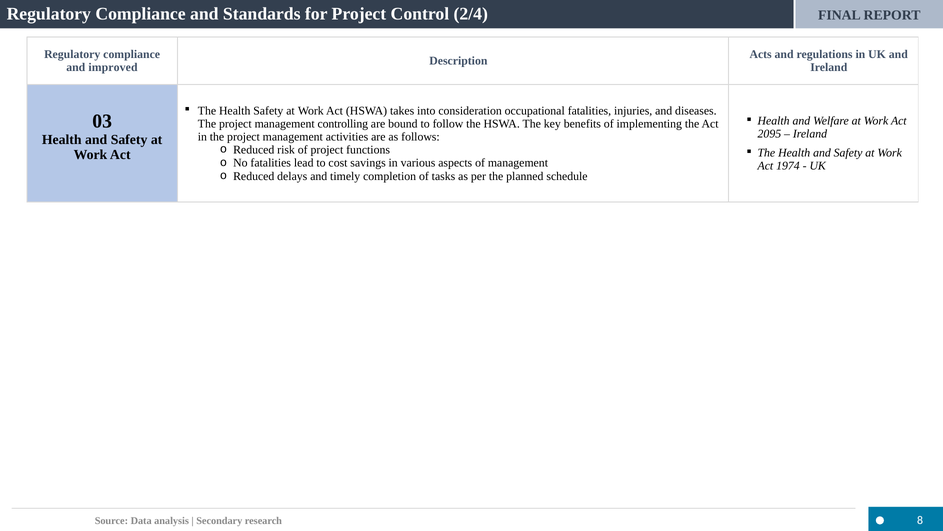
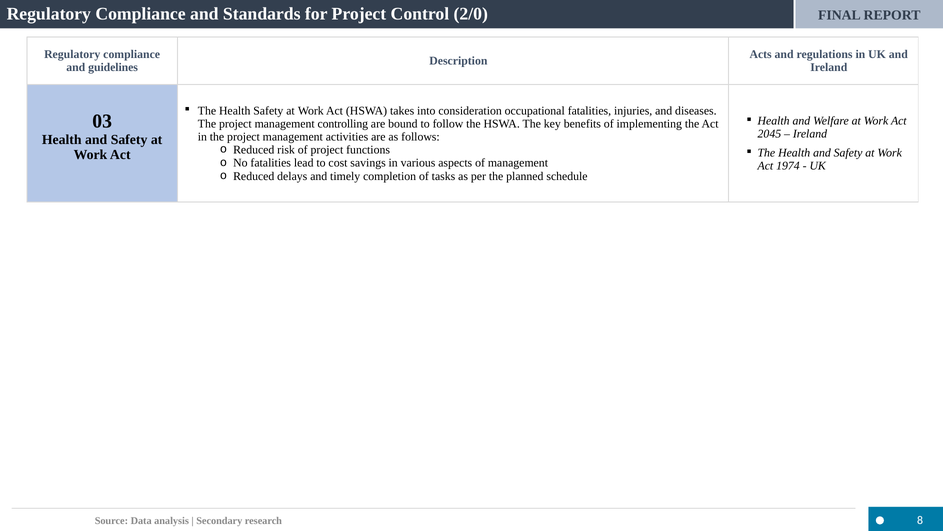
2/4: 2/4 -> 2/0 (471, 14)
improved: improved -> guidelines (113, 67)
2095: 2095 -> 2045 (769, 134)
